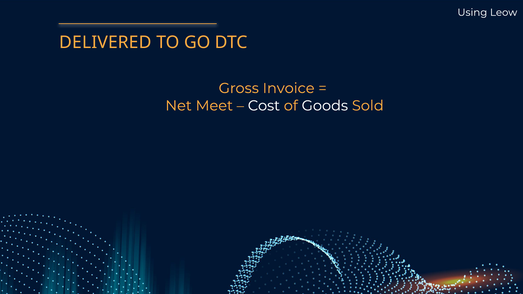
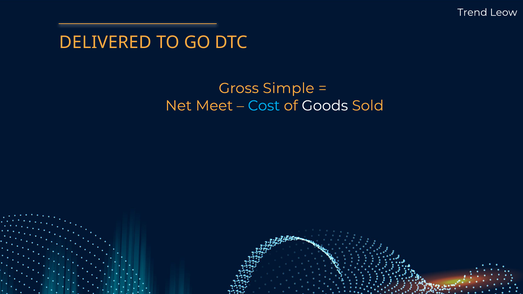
Using: Using -> Trend (472, 12)
Invoice: Invoice -> Simple (289, 88)
Cost colour: white -> light blue (264, 106)
